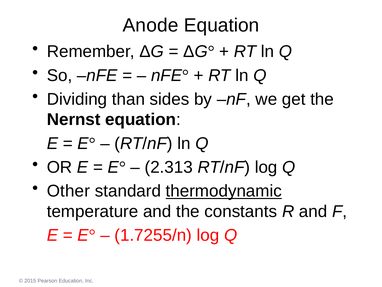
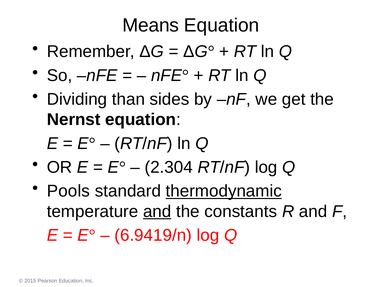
Anode: Anode -> Means (151, 25)
2.313: 2.313 -> 2.304 (169, 167)
Other: Other -> Pools (68, 191)
and underline: none -> present (157, 211)
1.7255/n: 1.7255/n -> 6.9419/n (153, 235)
